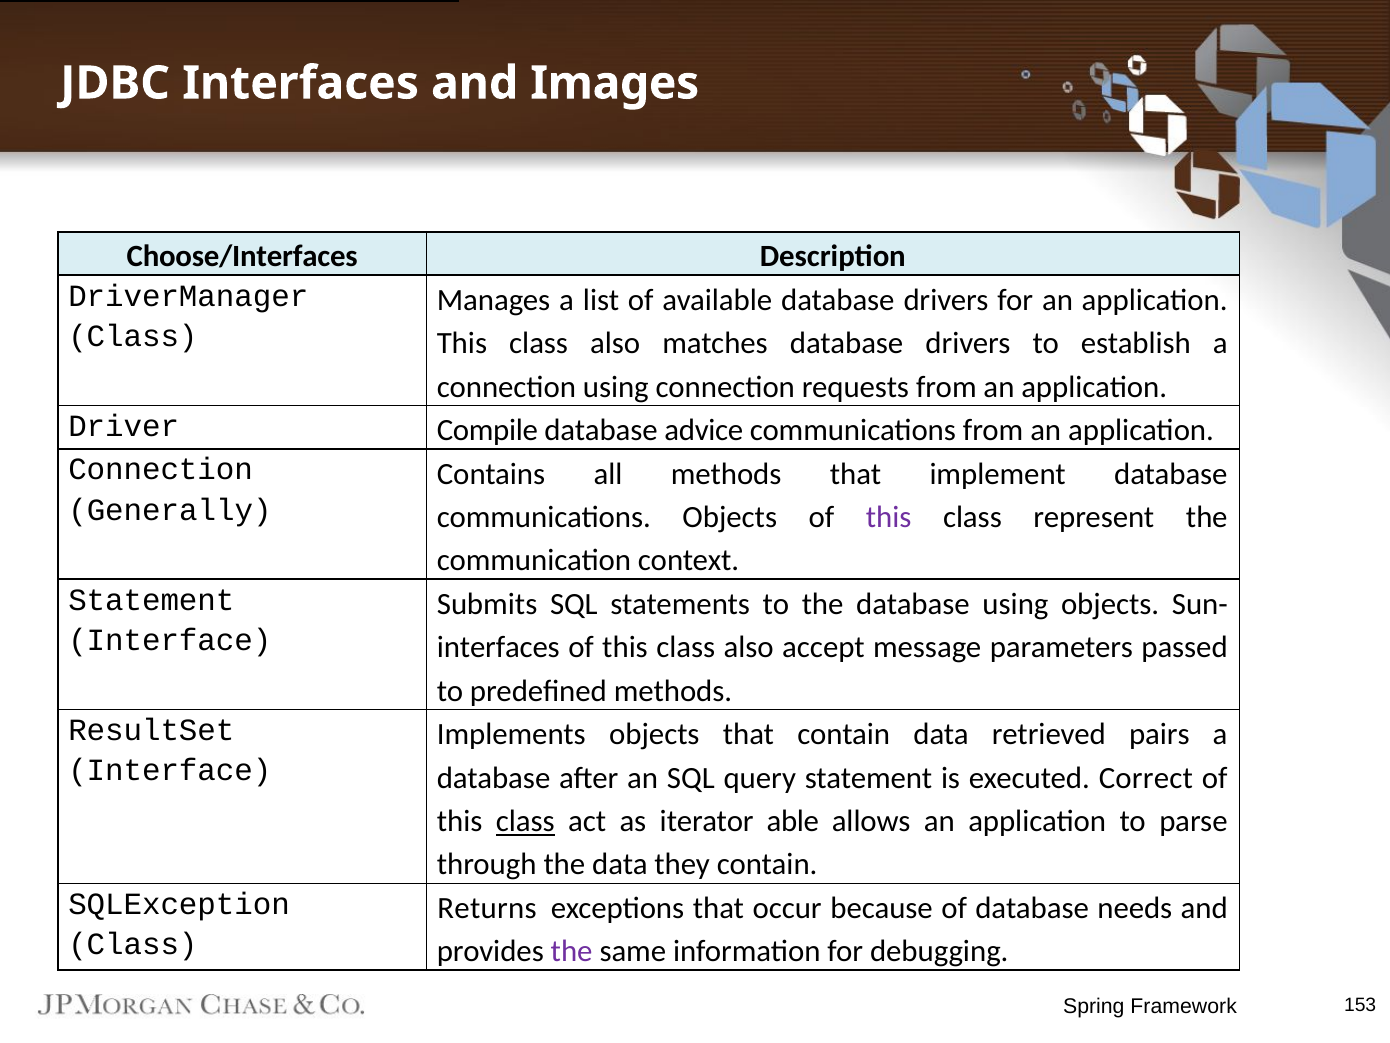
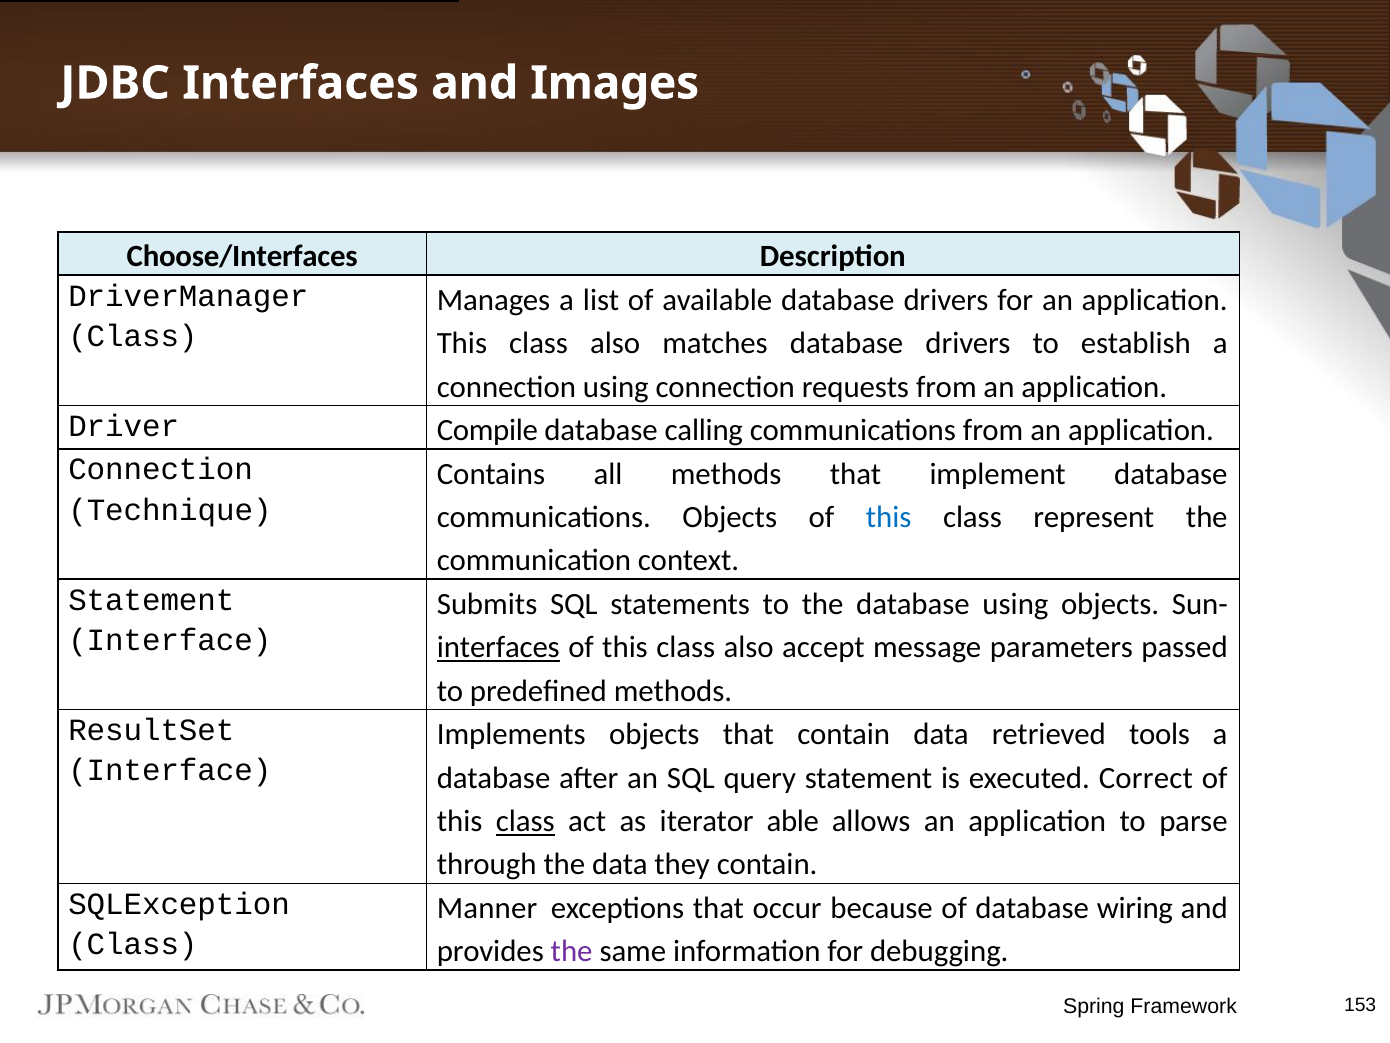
advice: advice -> calling (704, 430)
Generally: Generally -> Technique (170, 510)
this colour: purple -> blue (889, 517)
interfaces underline: none -> present (498, 647)
pairs: pairs -> tools (1159, 734)
Returns: Returns -> Manner (487, 908)
needs: needs -> wiring (1135, 908)
